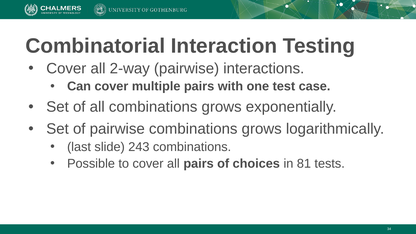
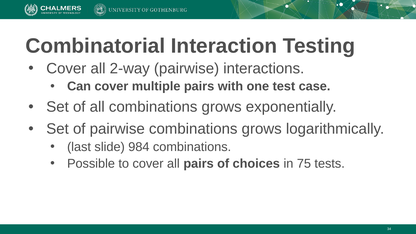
243: 243 -> 984 (139, 147)
81: 81 -> 75 (304, 163)
